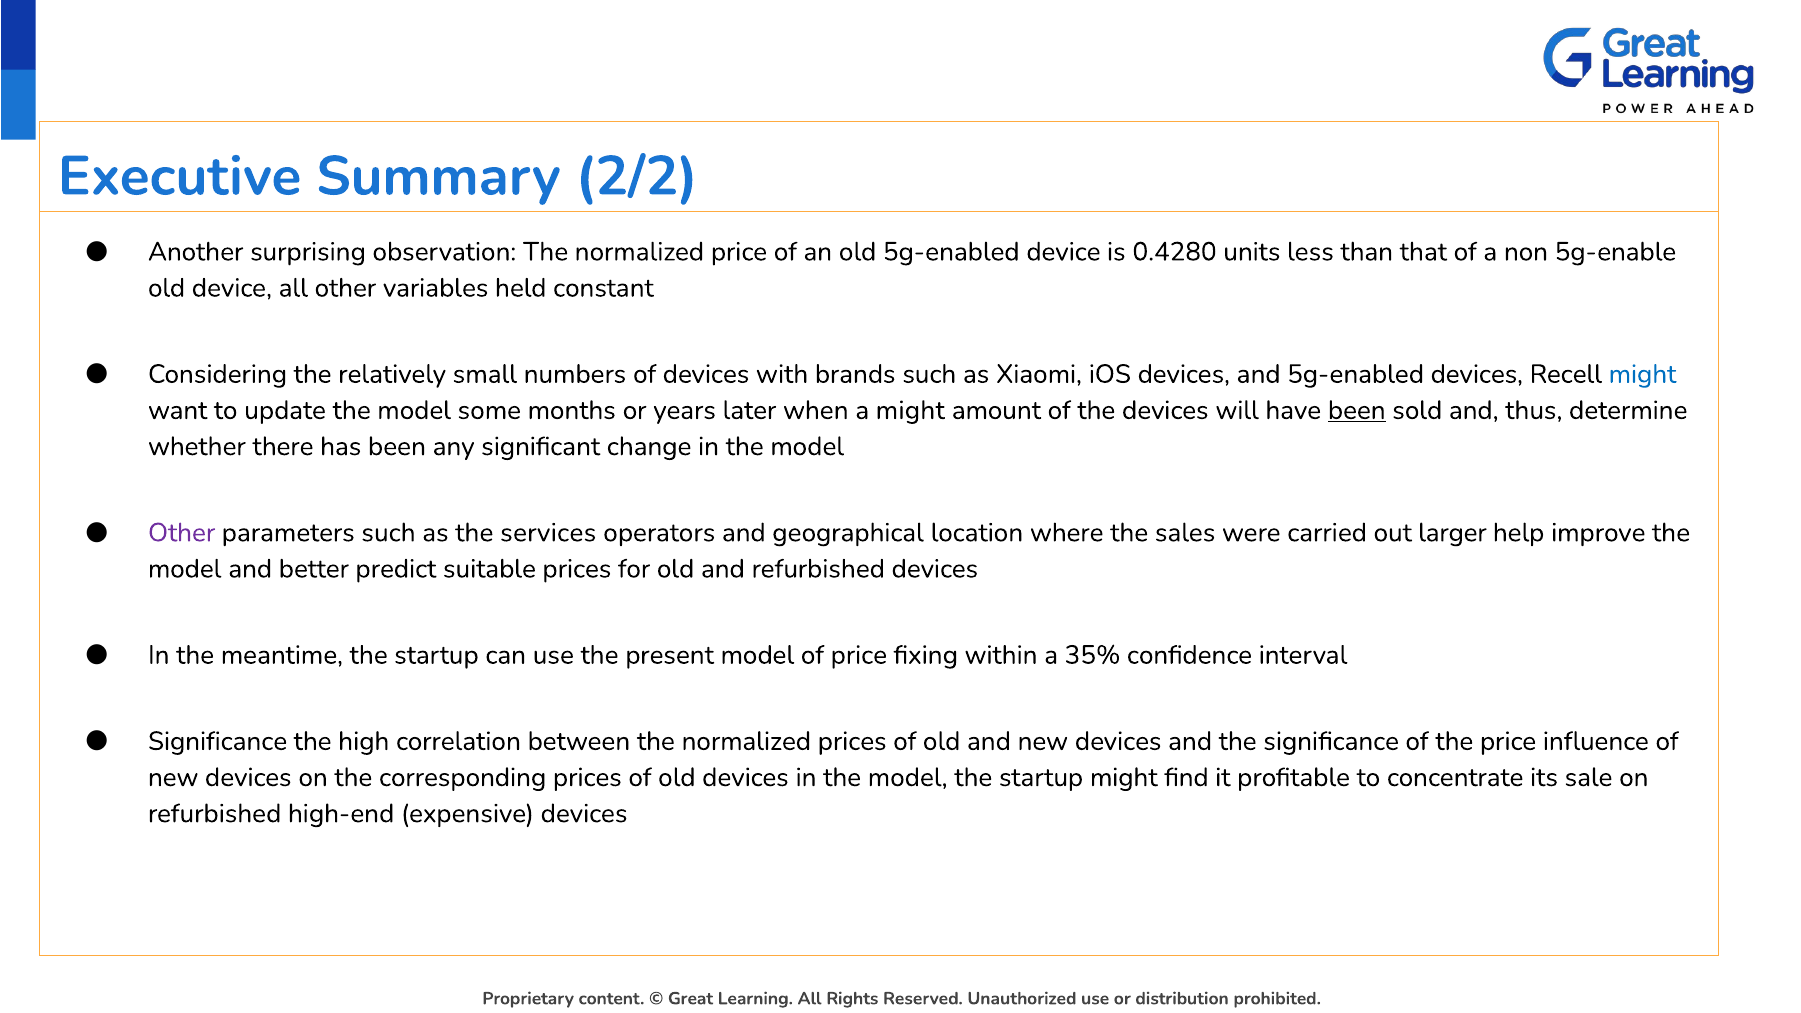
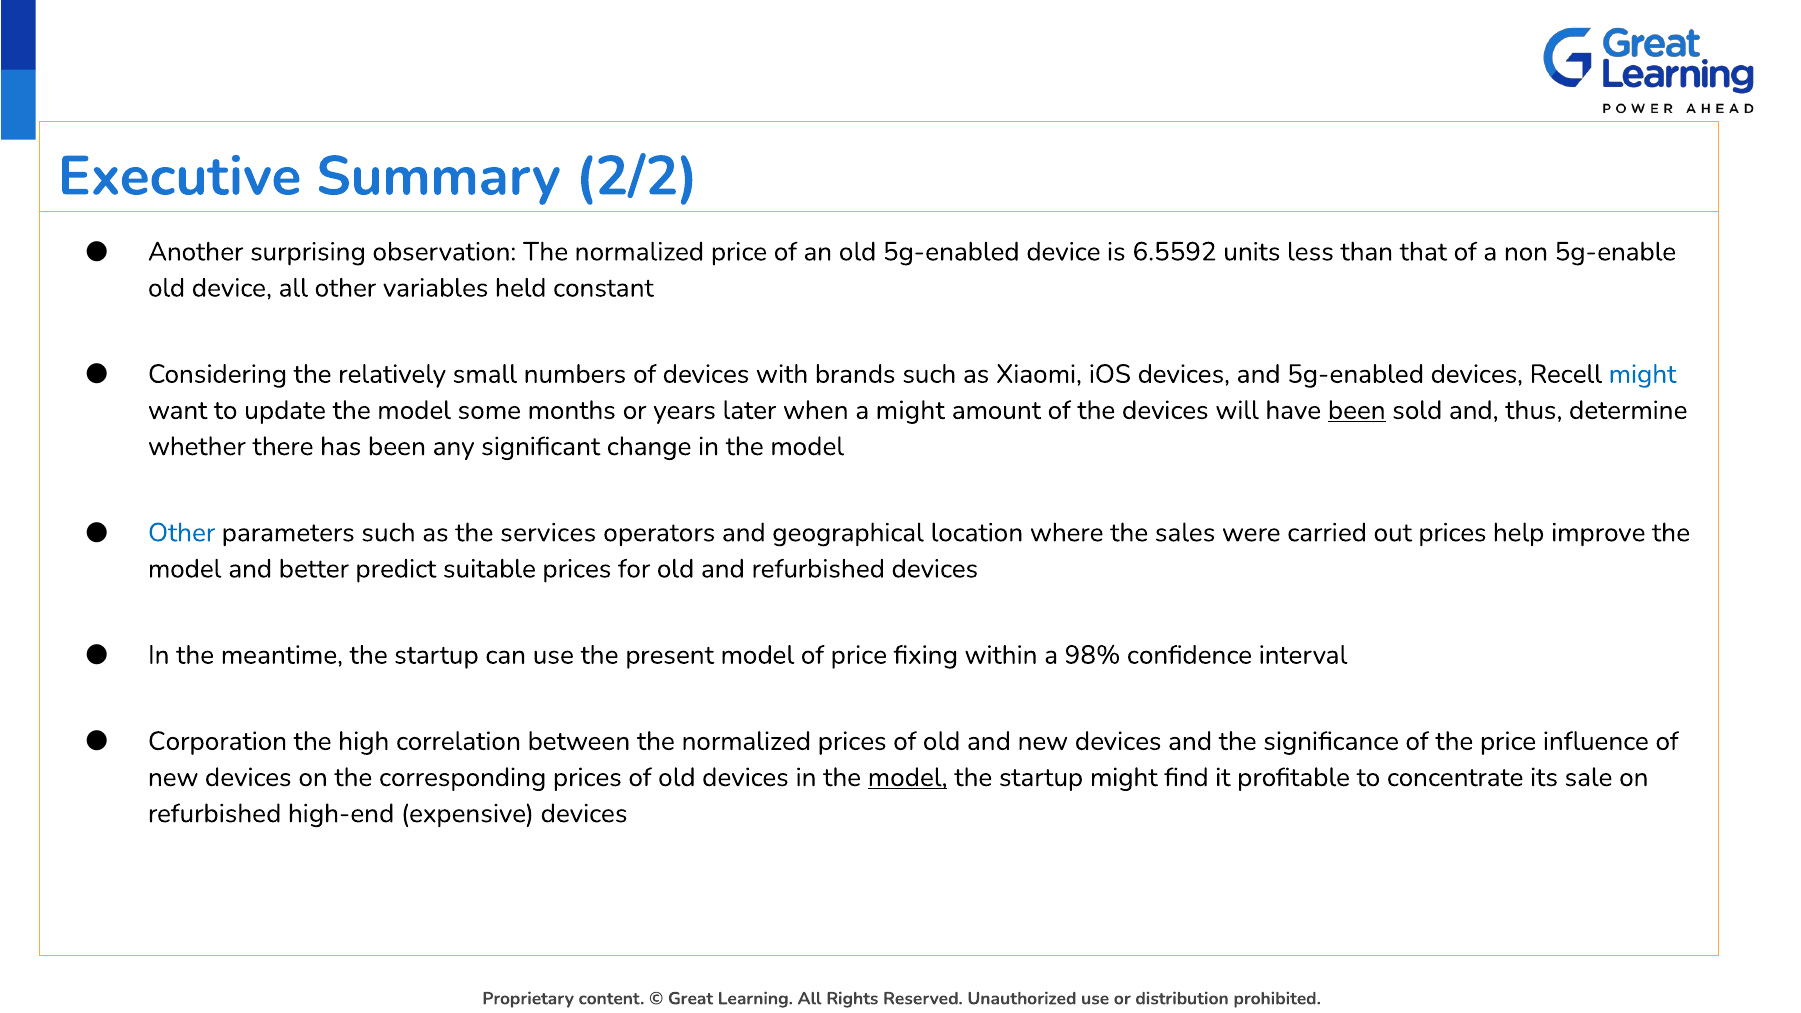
0.4280: 0.4280 -> 6.5592 (1175, 252)
Other colour: purple -> blue (182, 533)
out larger: larger -> prices (1452, 533)
35%: 35% -> 98% (1093, 655)
Significance: Significance -> Corporation (218, 741)
model underline: none -> present (908, 777)
